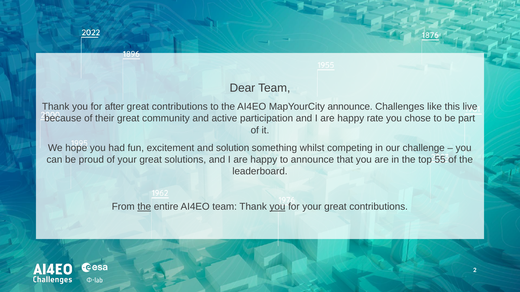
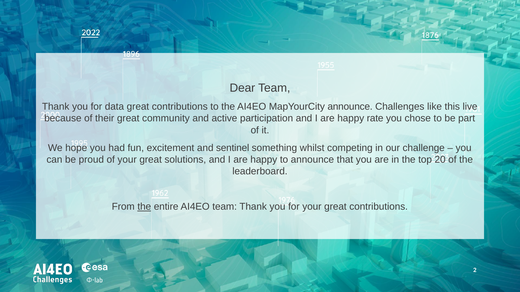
after: after -> data (114, 107)
solution: solution -> sentinel (233, 148)
55: 55 -> 20 (440, 160)
you underline: present -> none (278, 207)
